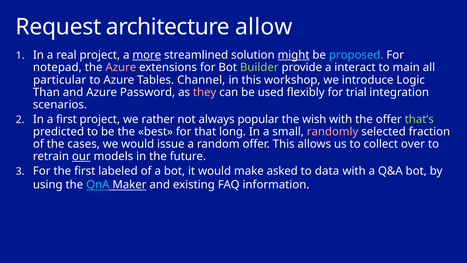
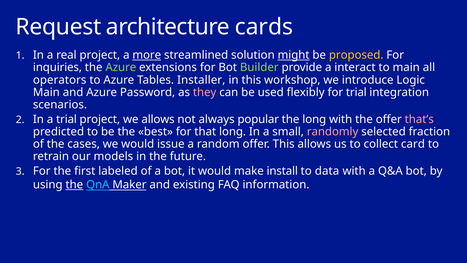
allow: allow -> cards (264, 27)
proposed colour: light blue -> yellow (356, 55)
notepad: notepad -> inquiries (57, 67)
Azure colour: pink -> light green (121, 67)
particular: particular -> operators (60, 80)
Channel: Channel -> Installer (201, 80)
Than: Than -> Main (46, 92)
a first: first -> trial (66, 119)
we rather: rather -> allows (158, 119)
the wish: wish -> long (314, 119)
that’s colour: light green -> pink (419, 119)
over: over -> card (413, 144)
our underline: present -> none (81, 156)
asked: asked -> install (282, 171)
the underline: none -> present (74, 185)
